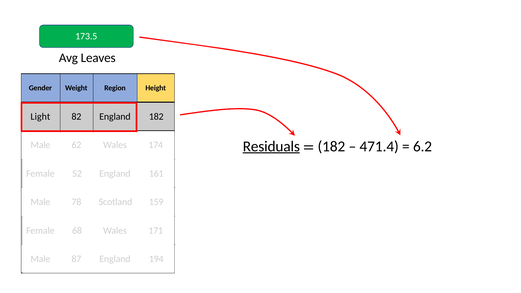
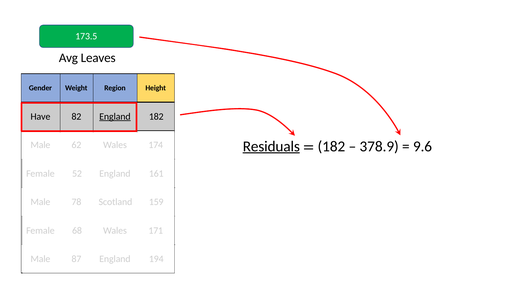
Light: Light -> Have (40, 117)
England underline: none -> present (115, 117)
471.4: 471.4 -> 378.9 (379, 146)
6.2: 6.2 -> 9.6 (423, 146)
